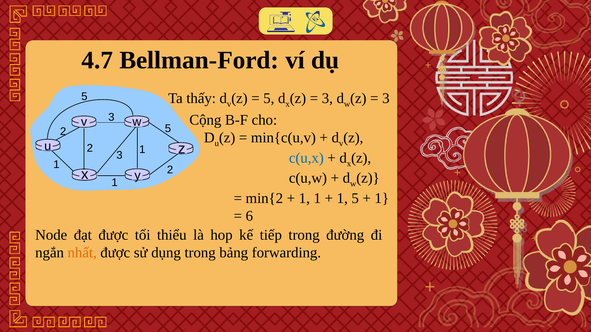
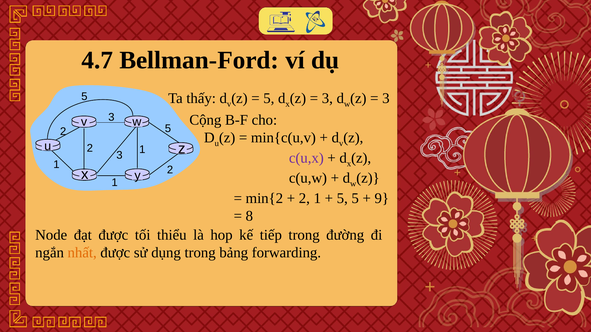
c(u,x colour: blue -> purple (306, 158)
1: 1 -> 2 (304, 198)
1: 1 -> 5 (342, 198)
1: 1 -> 9 (382, 198)
6: 6 -> 8 (249, 216)
